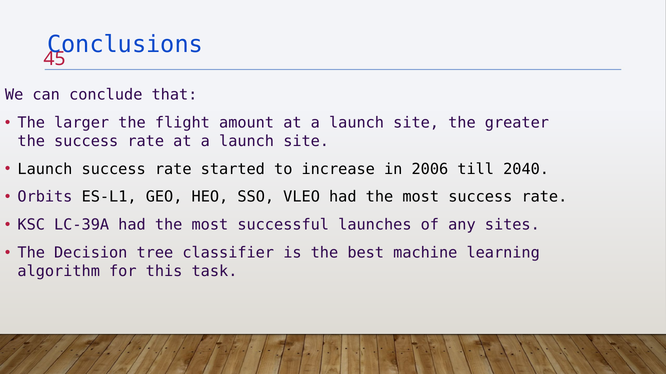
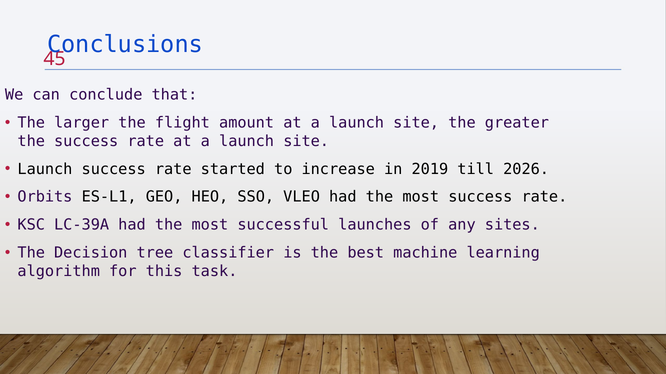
2006: 2006 -> 2019 (430, 169)
2040: 2040 -> 2026 (526, 169)
